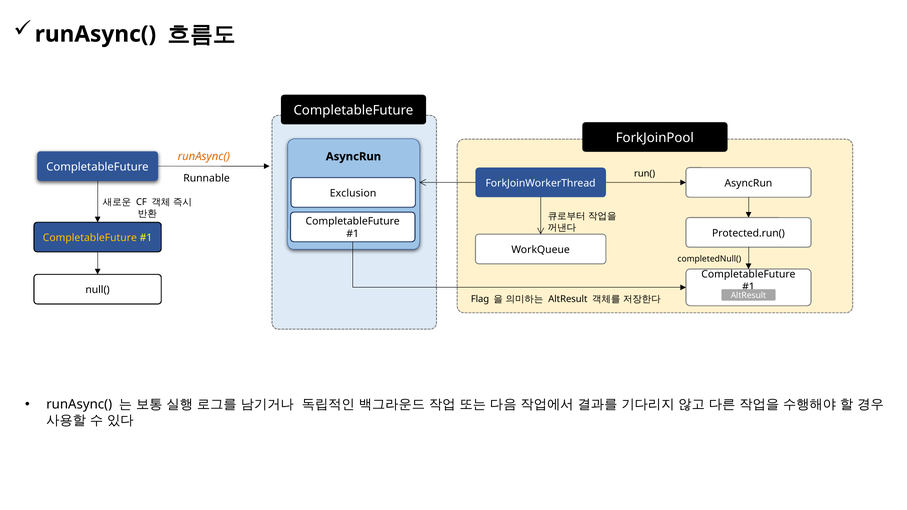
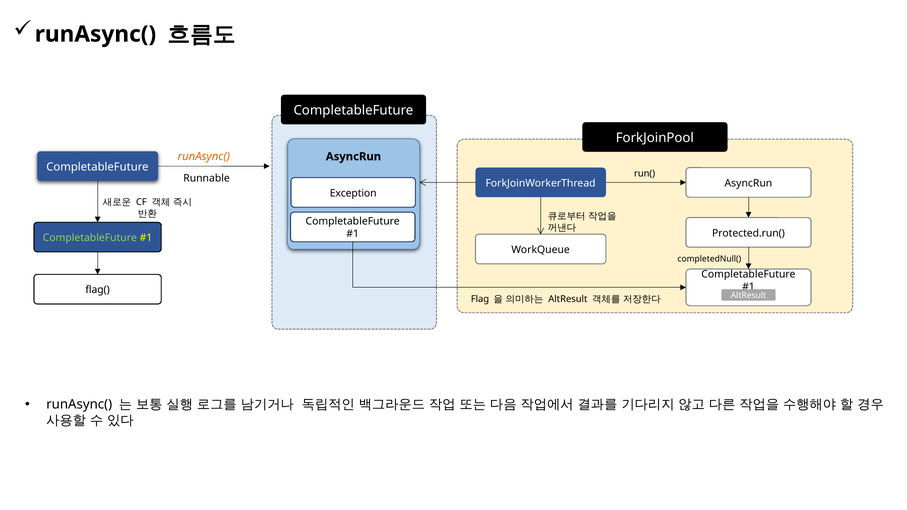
Exclusion: Exclusion -> Exception (353, 193)
CompletableFuture colour: yellow -> light green (90, 238)
null(: null( -> flag( (98, 290)
